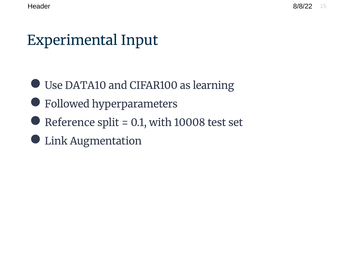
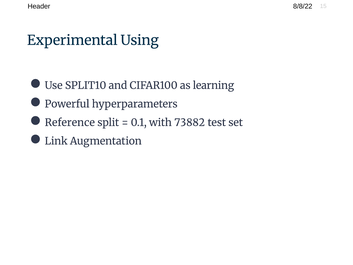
Input: Input -> Using (140, 40)
DATA10: DATA10 -> SPLIT10 (86, 85)
Followed: Followed -> Powerful (67, 104)
10008: 10008 -> 73882 (190, 122)
